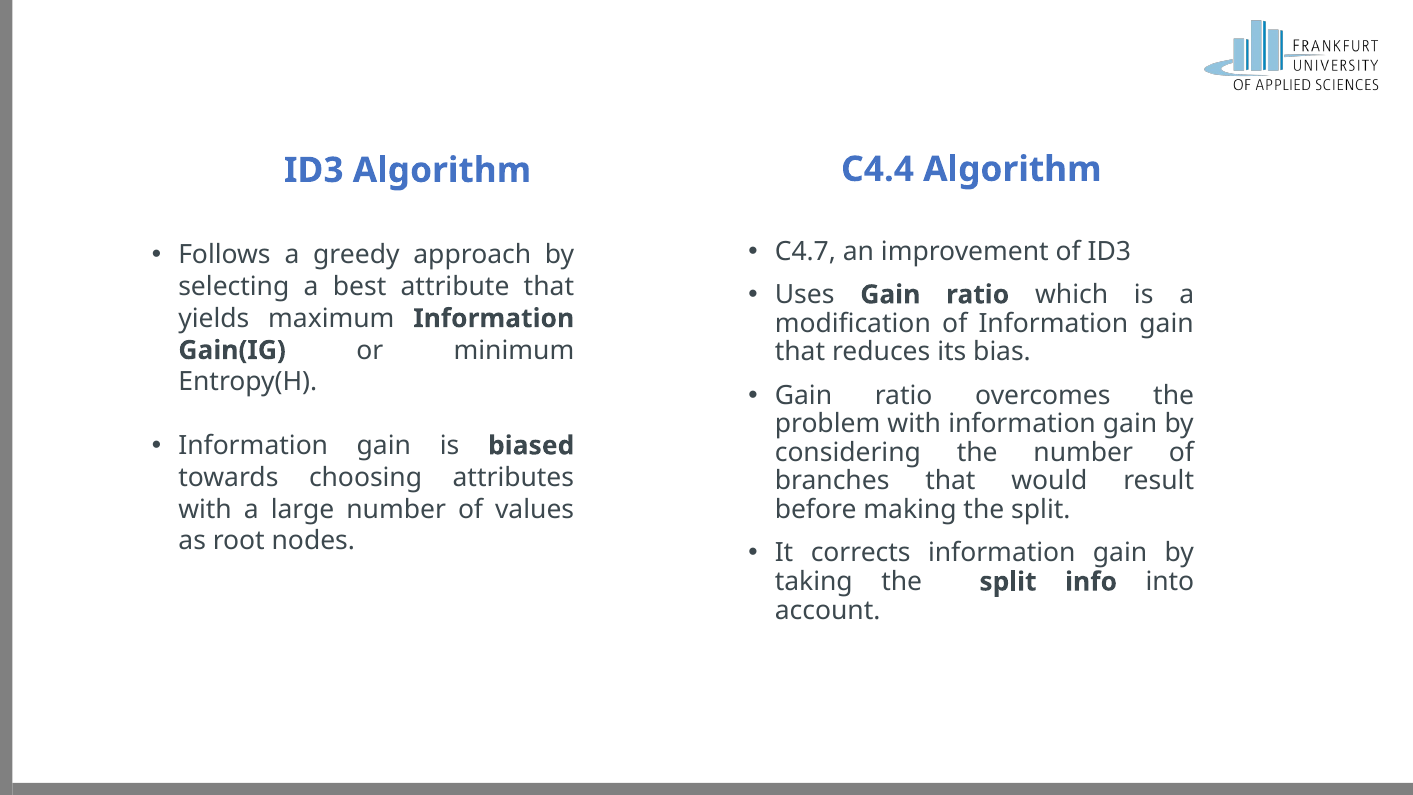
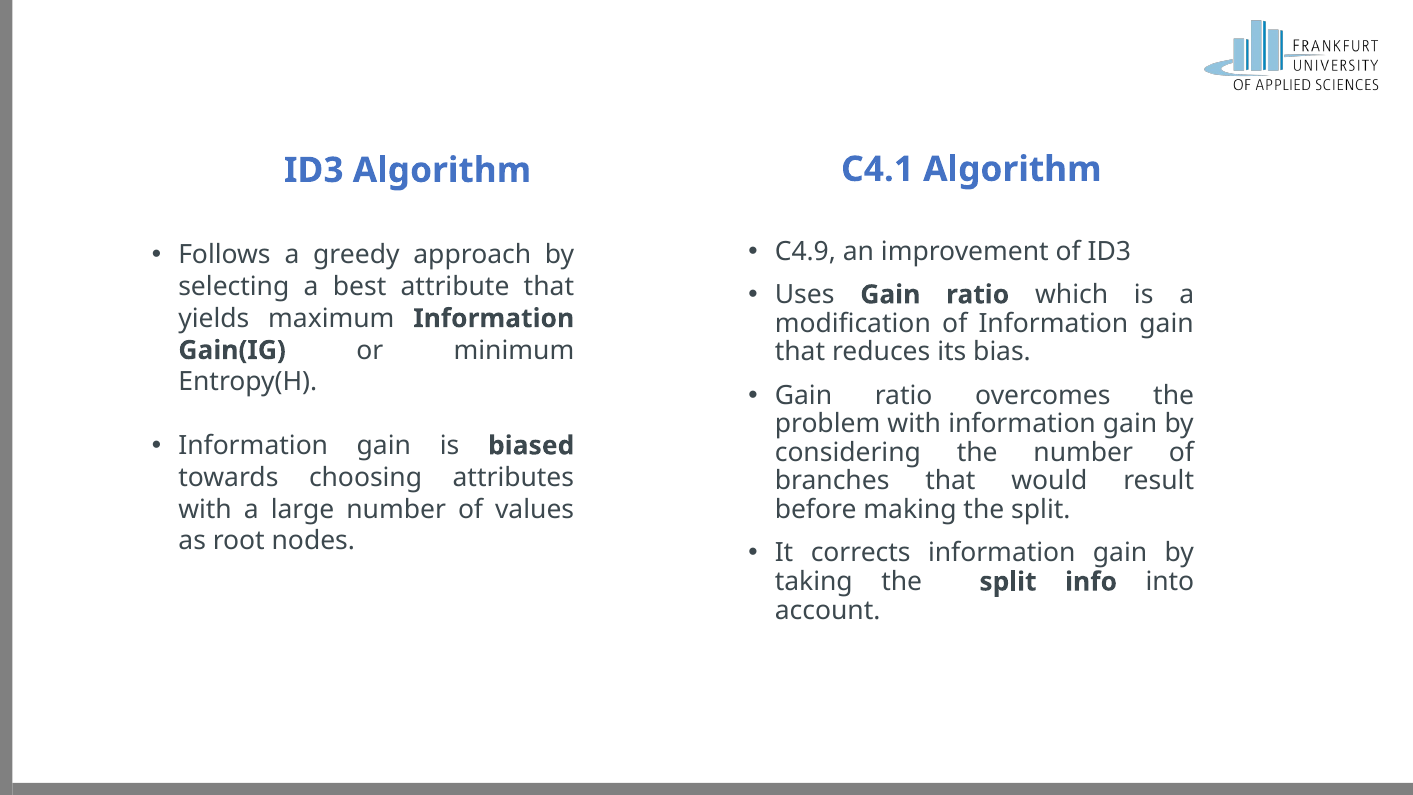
C4.4: C4.4 -> C4.1 (878, 169)
C4.7: C4.7 -> C4.9 (805, 251)
